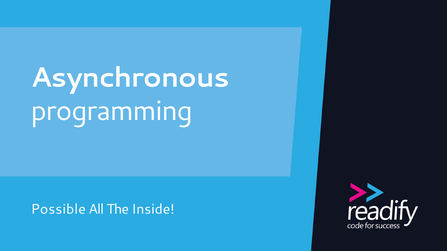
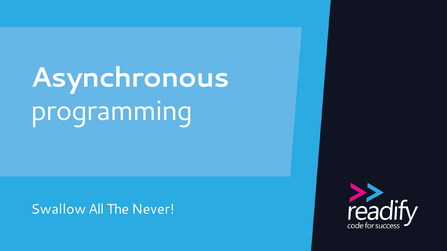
Possible: Possible -> Swallow (58, 210)
Inside: Inside -> Never (153, 210)
